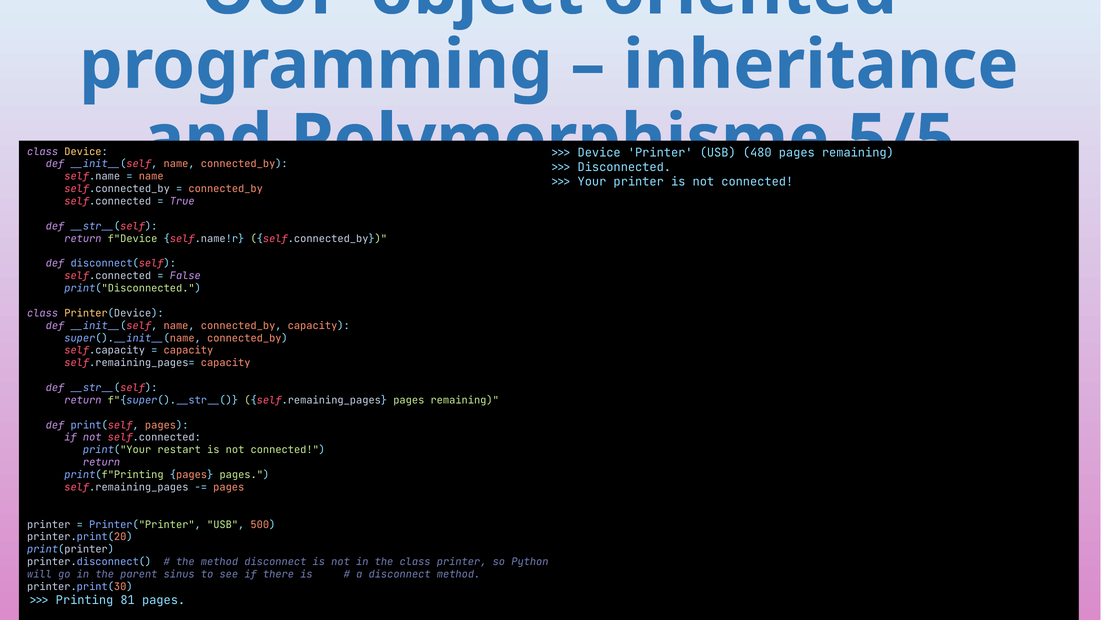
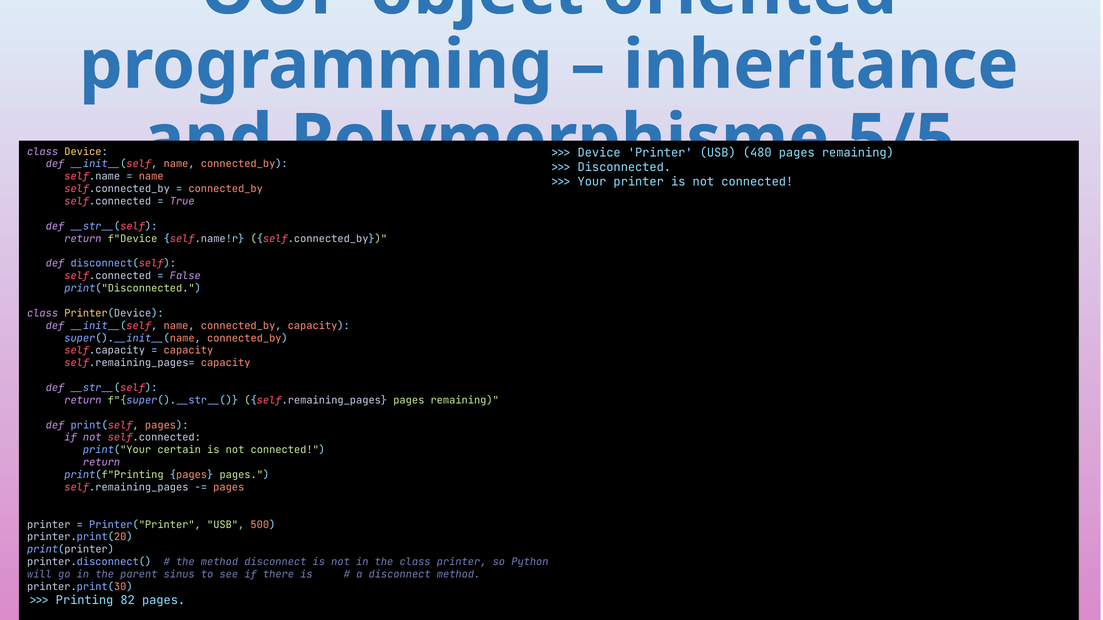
restart: restart -> certain (179, 450)
81: 81 -> 82 (128, 601)
